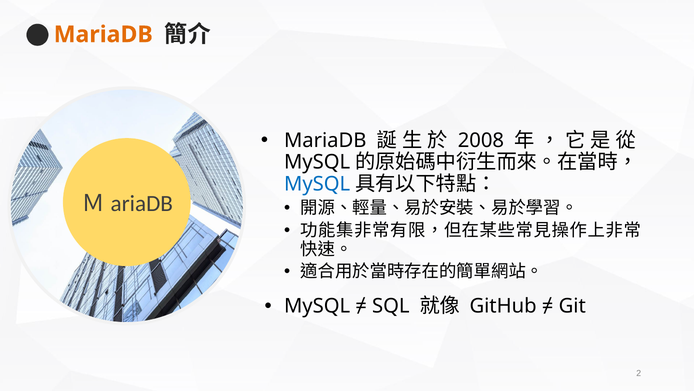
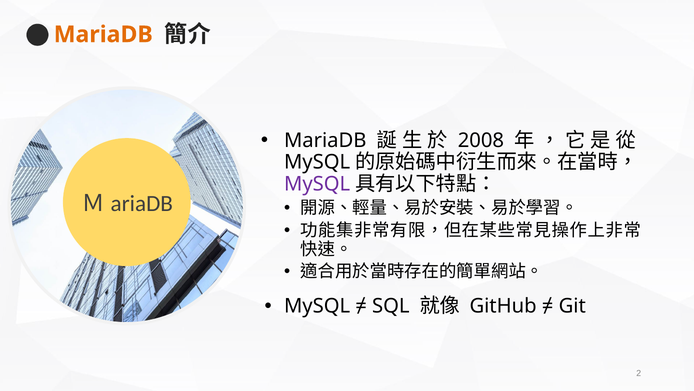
MySQL colour: blue -> purple (317, 184)
